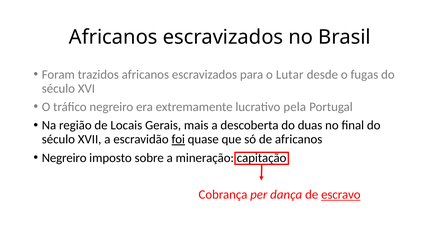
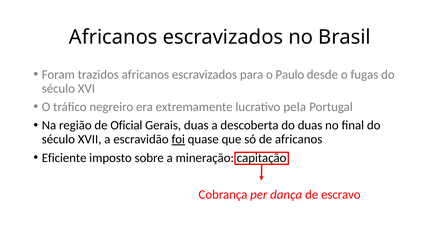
Lutar: Lutar -> Paulo (290, 74)
Locais: Locais -> Oficial (126, 125)
Gerais mais: mais -> duas (196, 125)
Negreiro: Negreiro -> Eficiente (64, 157)
escravo underline: present -> none (341, 194)
